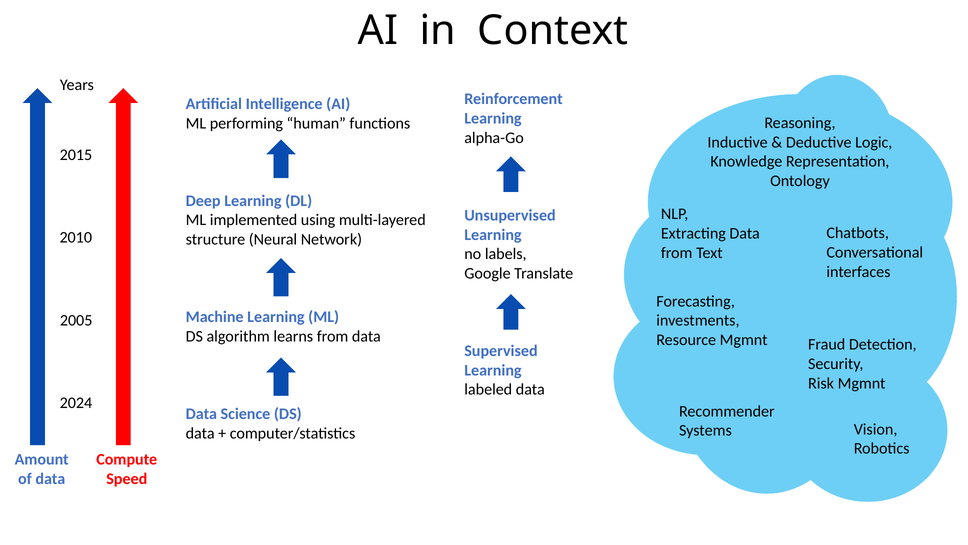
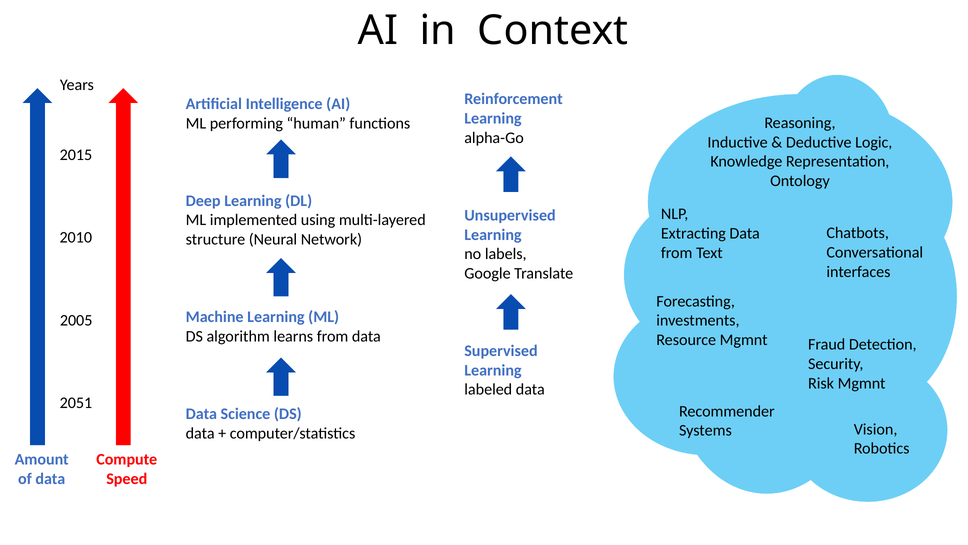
2024: 2024 -> 2051 (76, 402)
